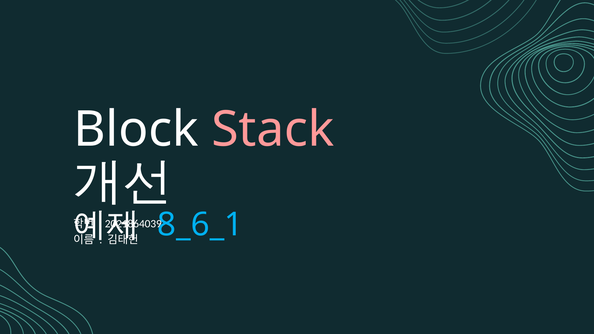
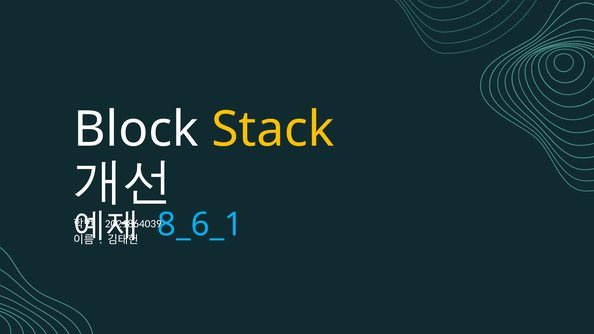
Stack colour: pink -> yellow (273, 129)
